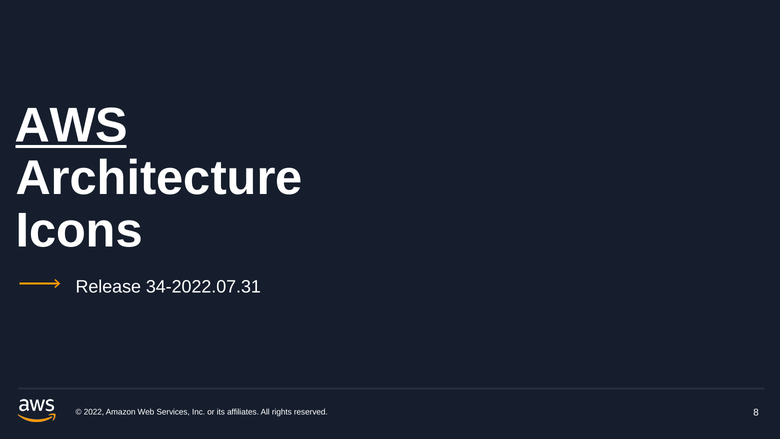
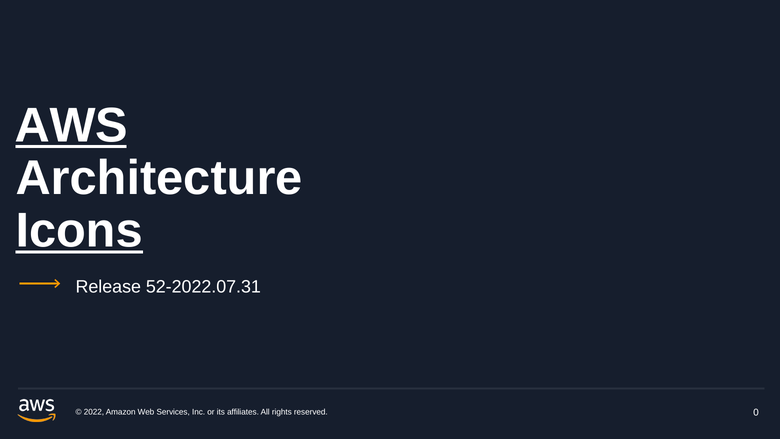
Icons underline: none -> present (79, 231)
34-2022.07.31: 34-2022.07.31 -> 52-2022.07.31 (203, 287)
8: 8 -> 0 (756, 412)
